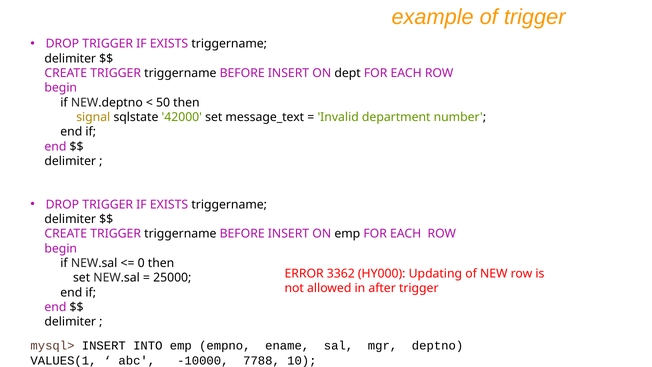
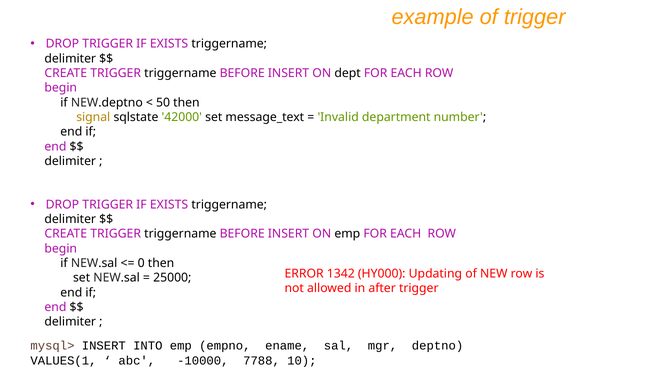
3362: 3362 -> 1342 (341, 273)
